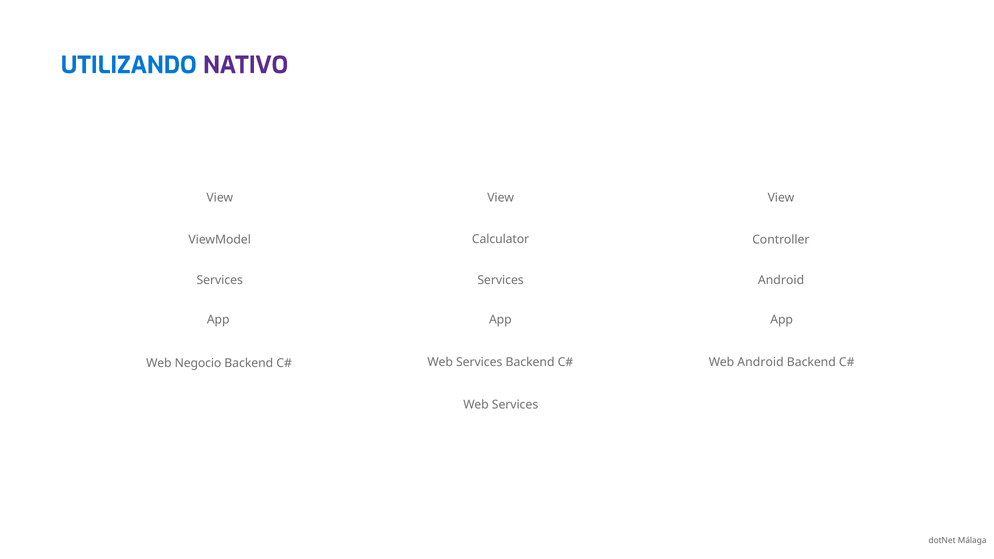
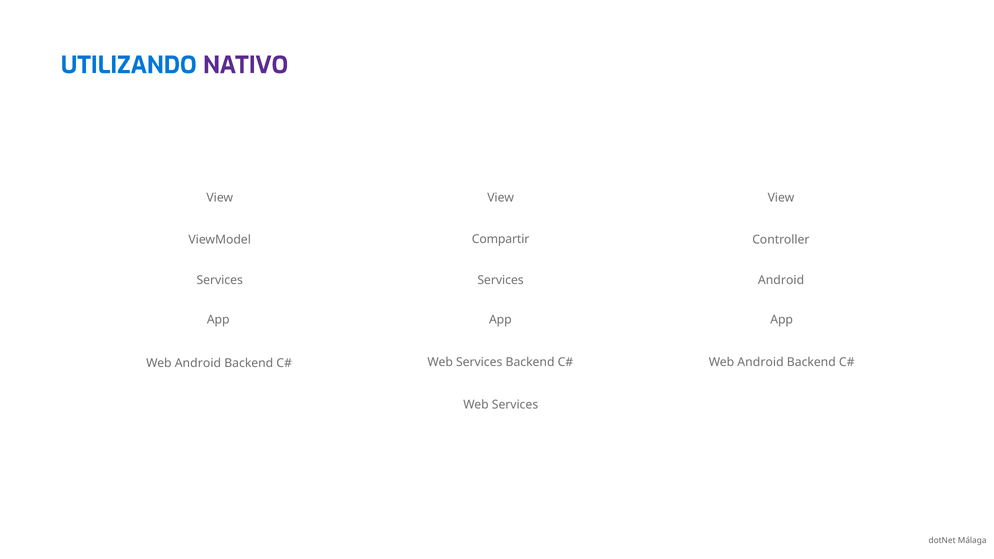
Calculator: Calculator -> Compartir (501, 239)
Negocio: Negocio -> Android (198, 363)
